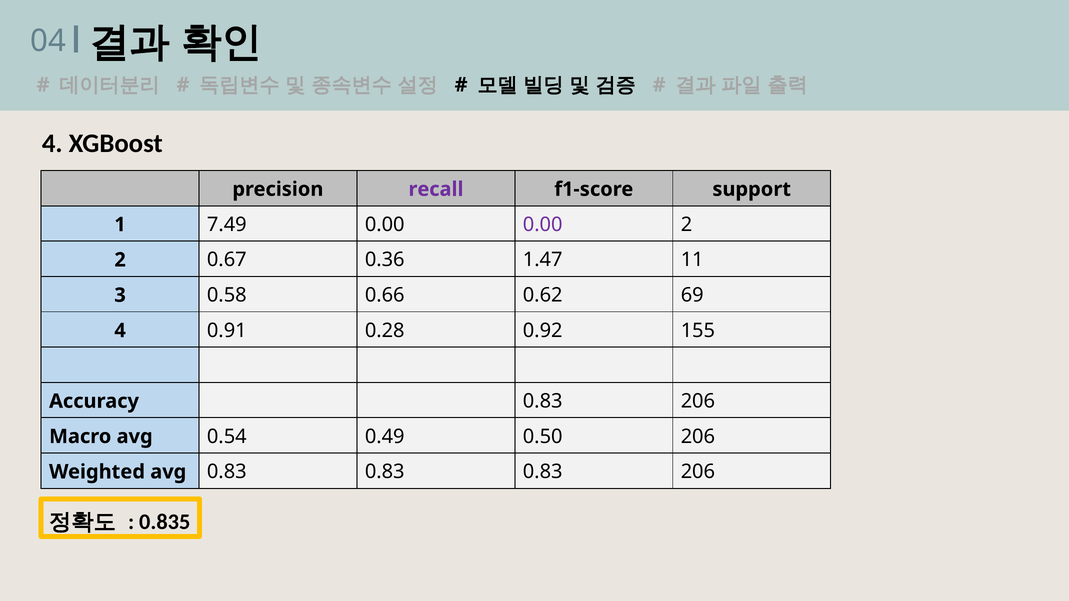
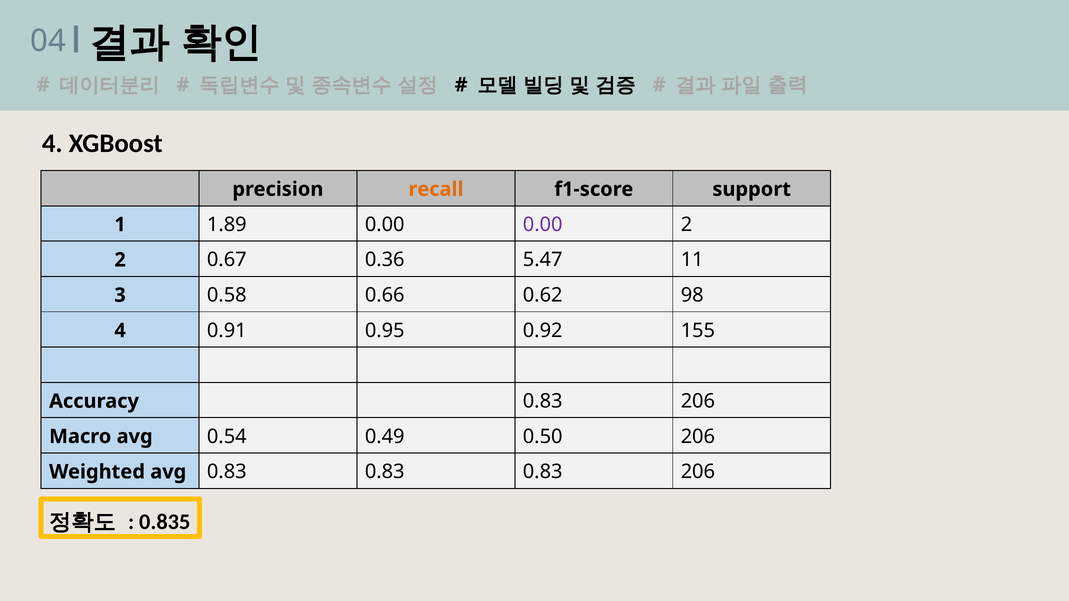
recall colour: purple -> orange (436, 189)
7.49: 7.49 -> 1.89 (227, 225)
1.47: 1.47 -> 5.47 (543, 260)
69: 69 -> 98 (692, 295)
0.28: 0.28 -> 0.95 (385, 331)
